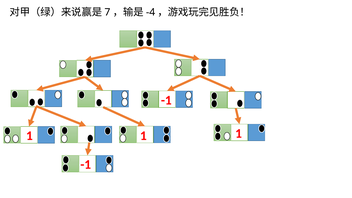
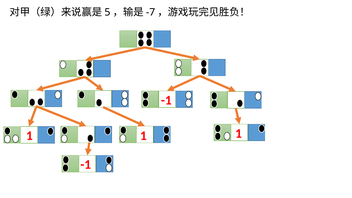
7: 7 -> 5 (107, 12)
-4: -4 -> -7 (151, 12)
